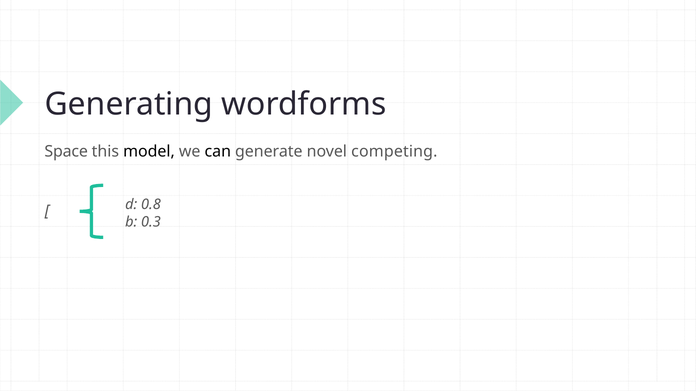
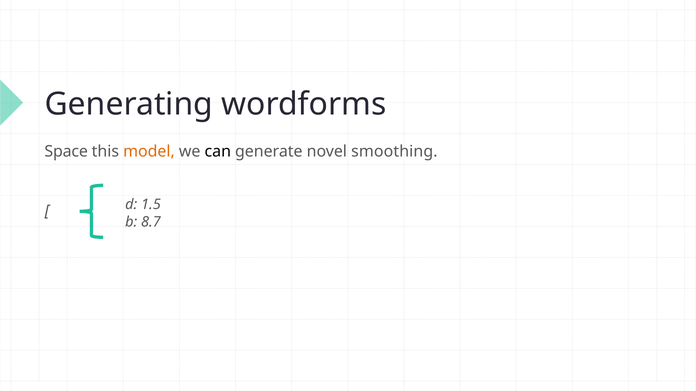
model colour: black -> orange (149, 152)
competing: competing -> smoothing (394, 152)
0.8: 0.8 -> 1.5 (151, 205)
0.3: 0.3 -> 8.7 (151, 222)
